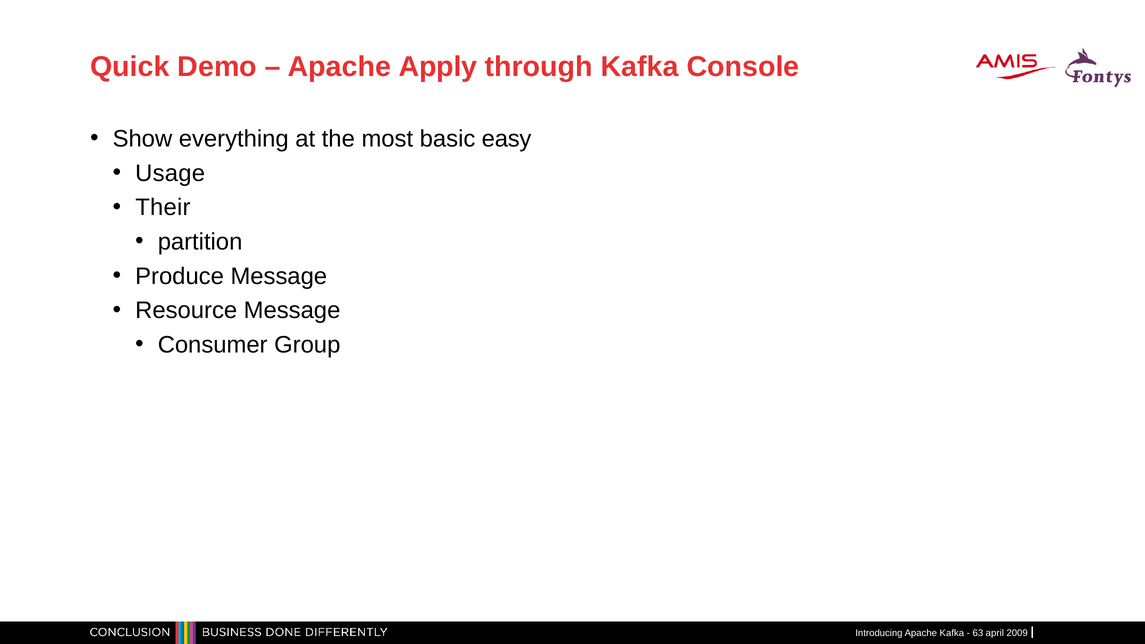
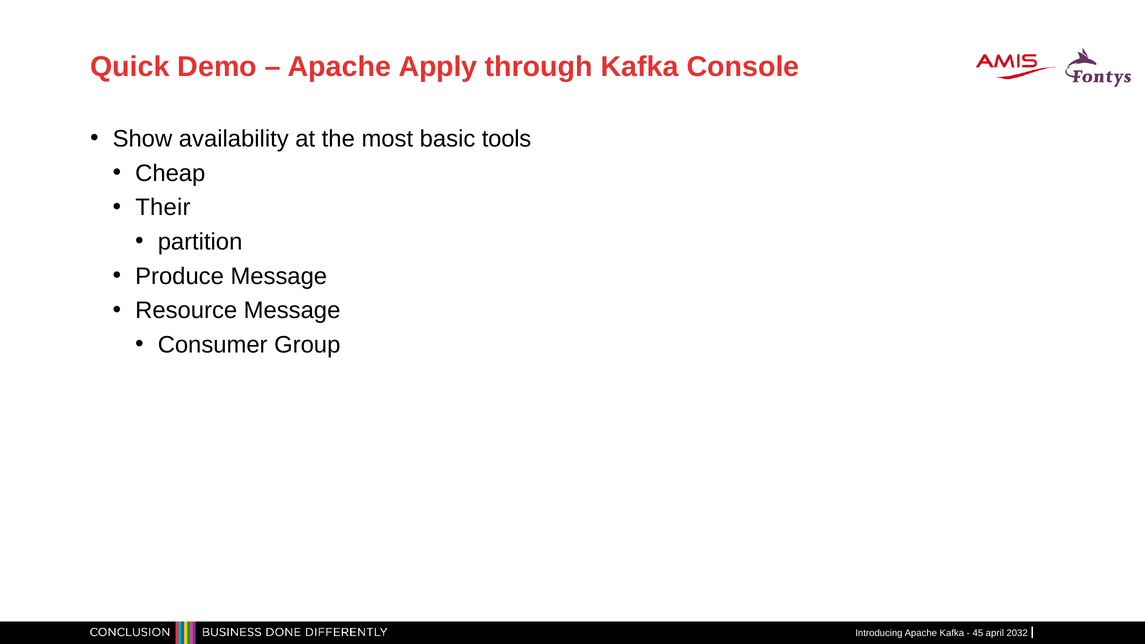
everything: everything -> availability (234, 139)
easy: easy -> tools (507, 139)
Usage: Usage -> Cheap (170, 173)
63: 63 -> 45 (978, 633)
2009: 2009 -> 2032 (1017, 633)
